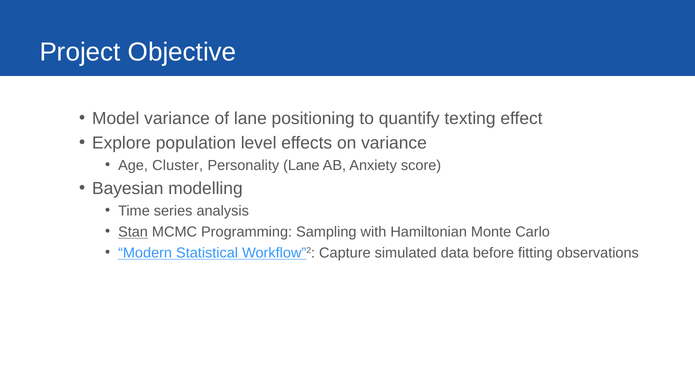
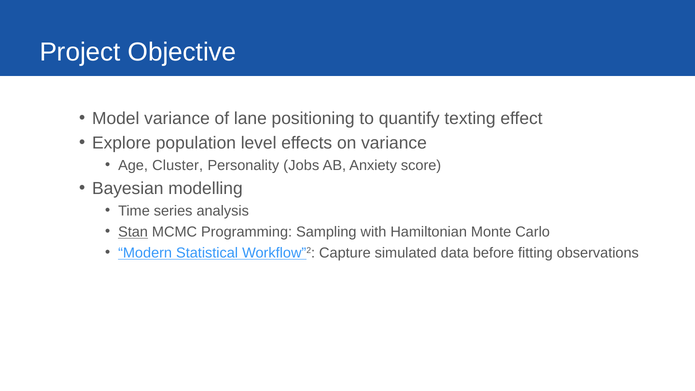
Personality Lane: Lane -> Jobs (301, 165)
